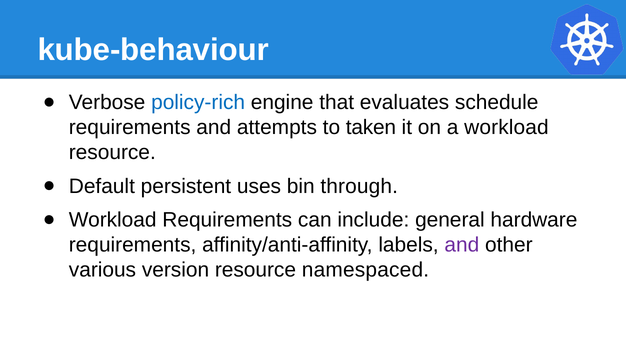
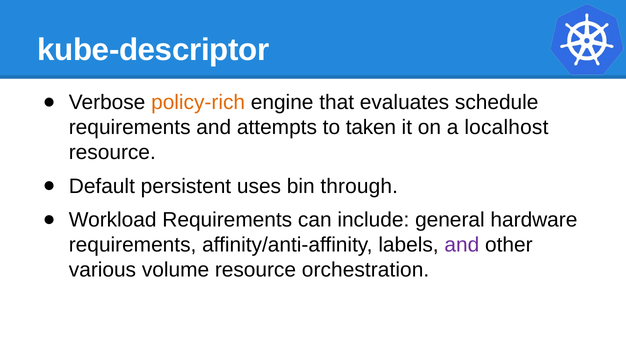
kube-behaviour: kube-behaviour -> kube-descriptor (153, 50)
policy-rich colour: blue -> orange (198, 102)
a workload: workload -> localhost (506, 127)
version: version -> volume (176, 270)
namespaced: namespaced -> orchestration (366, 270)
